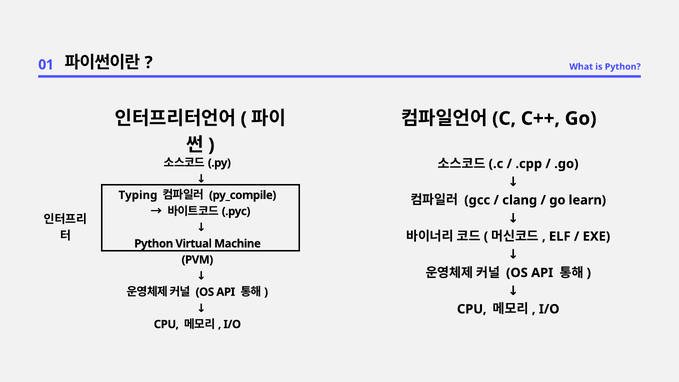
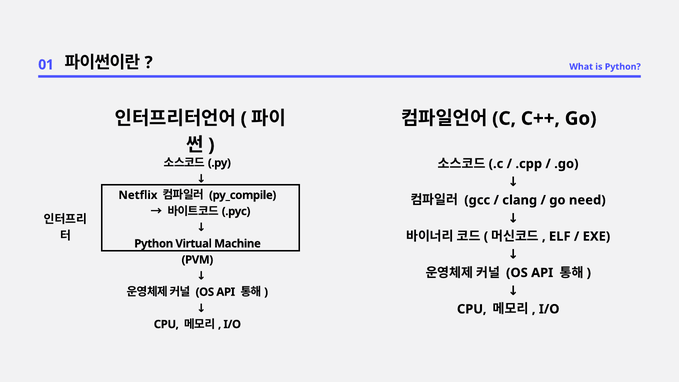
Typing: Typing -> Netflix (138, 195)
learn: learn -> need (587, 200)
